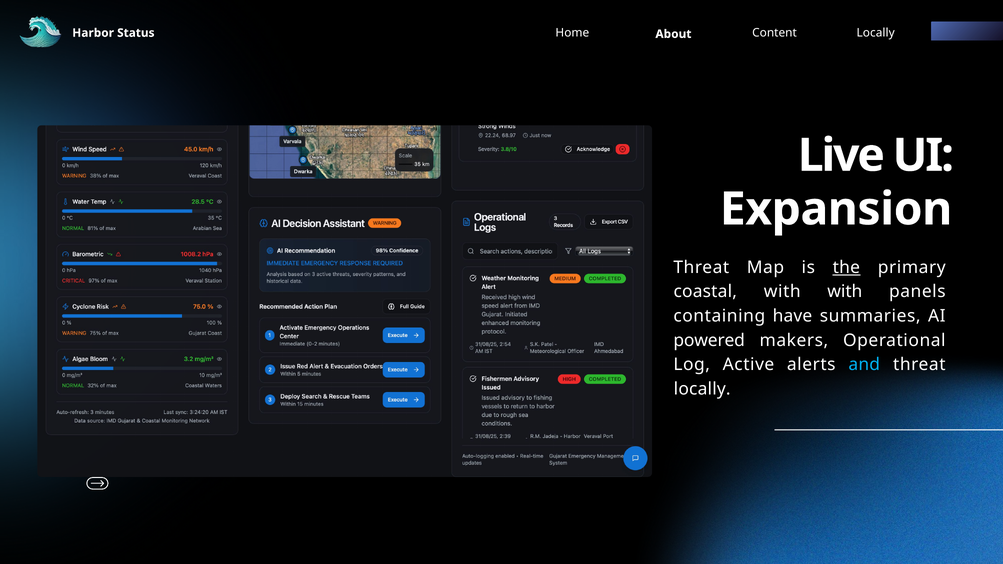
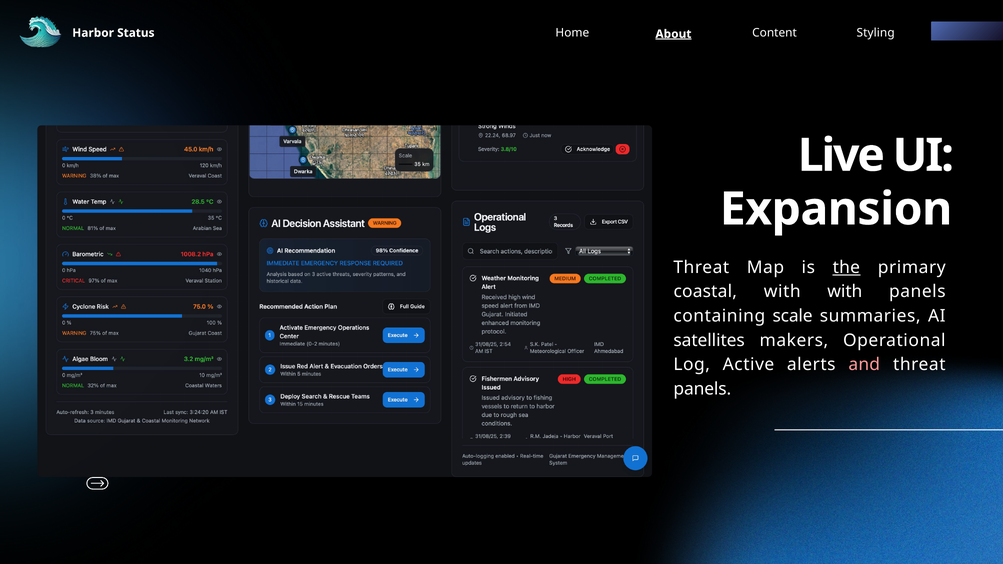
About underline: none -> present (673, 34)
Content Locally: Locally -> Styling (876, 33)
have: have -> scale (793, 316)
powered: powered -> satellites (709, 341)
and colour: light blue -> pink (864, 365)
locally: locally -> panels (702, 389)
